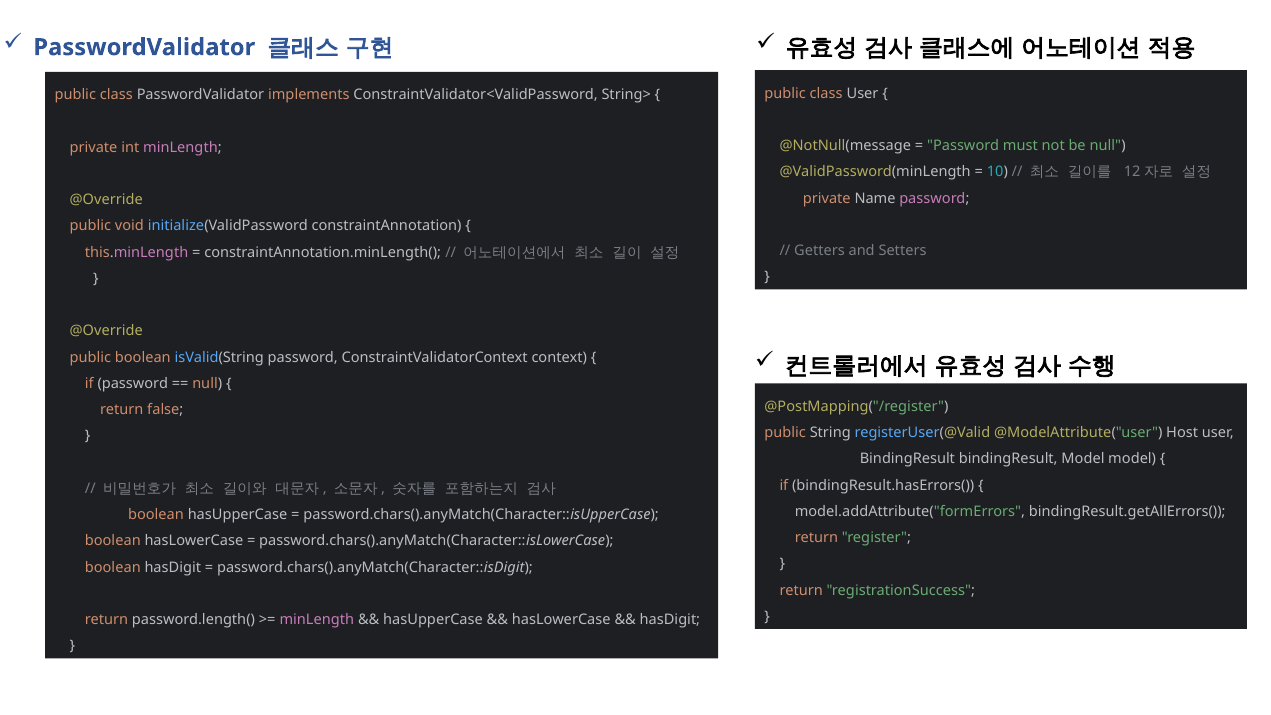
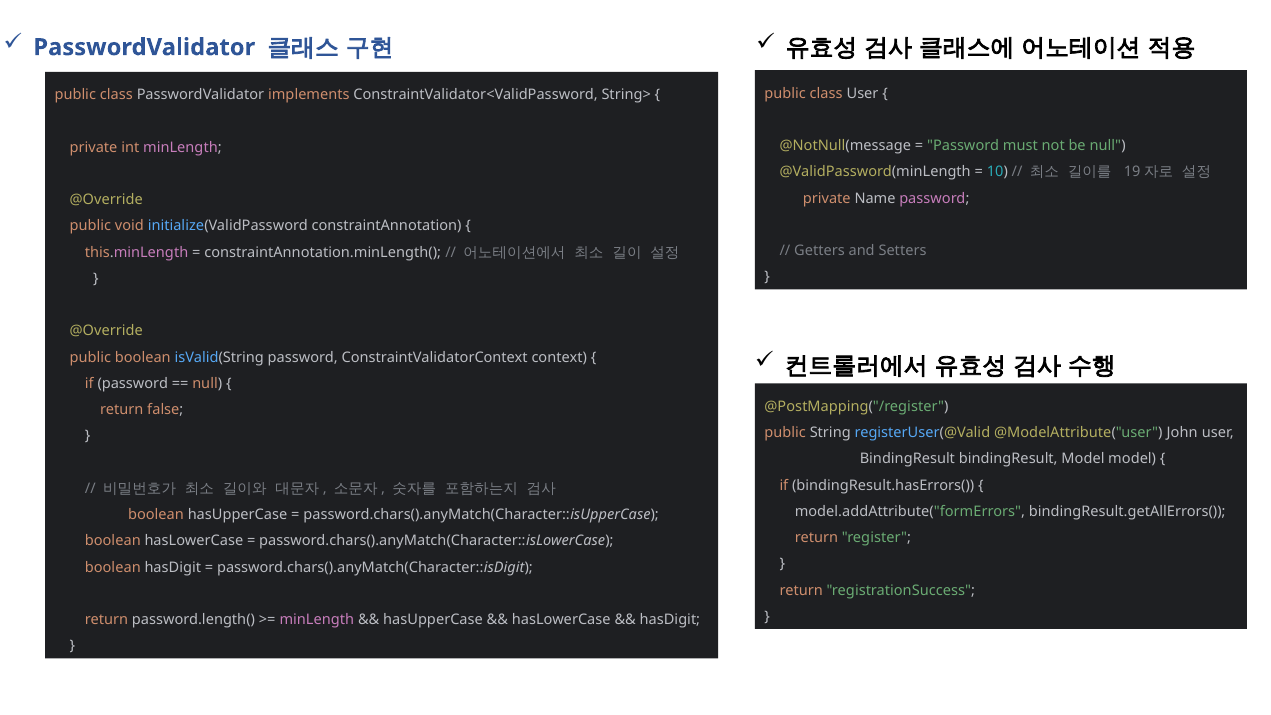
12: 12 -> 19 (1132, 172)
Host: Host -> John (1182, 433)
